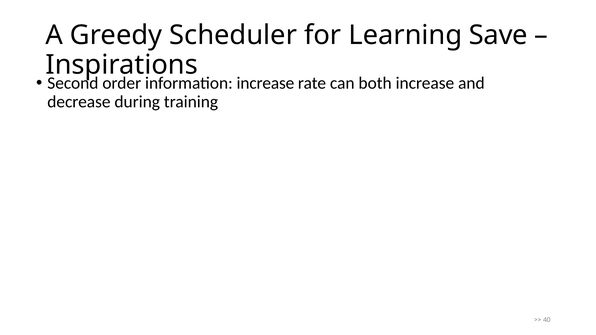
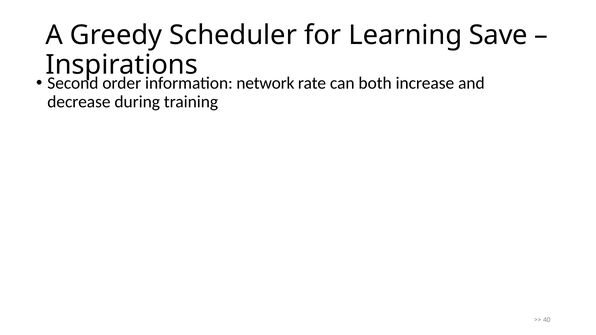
information increase: increase -> network (265, 83)
